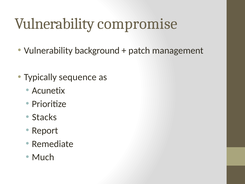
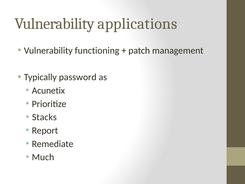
compromise: compromise -> applications (137, 24)
background: background -> functioning (97, 50)
sequence: sequence -> password (78, 77)
